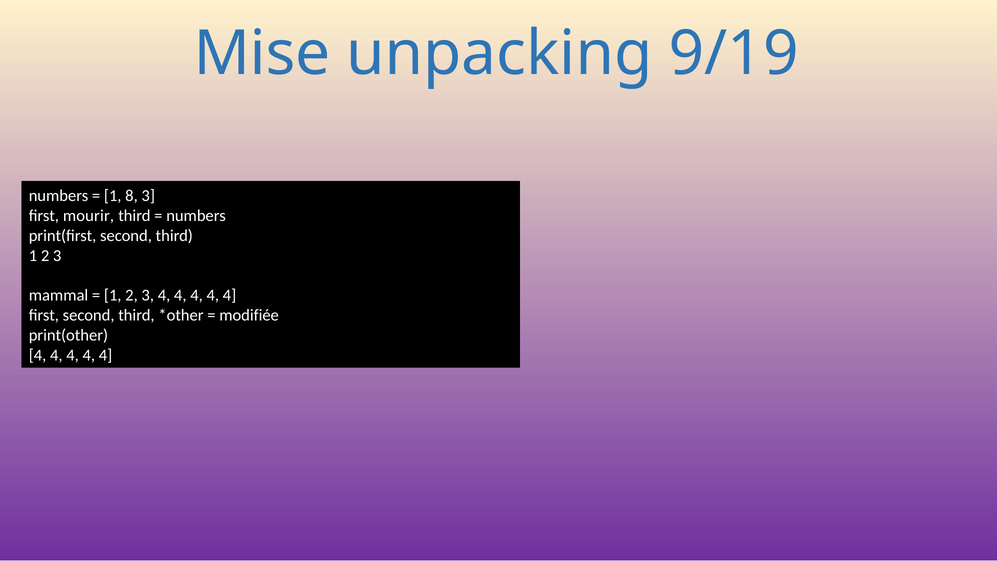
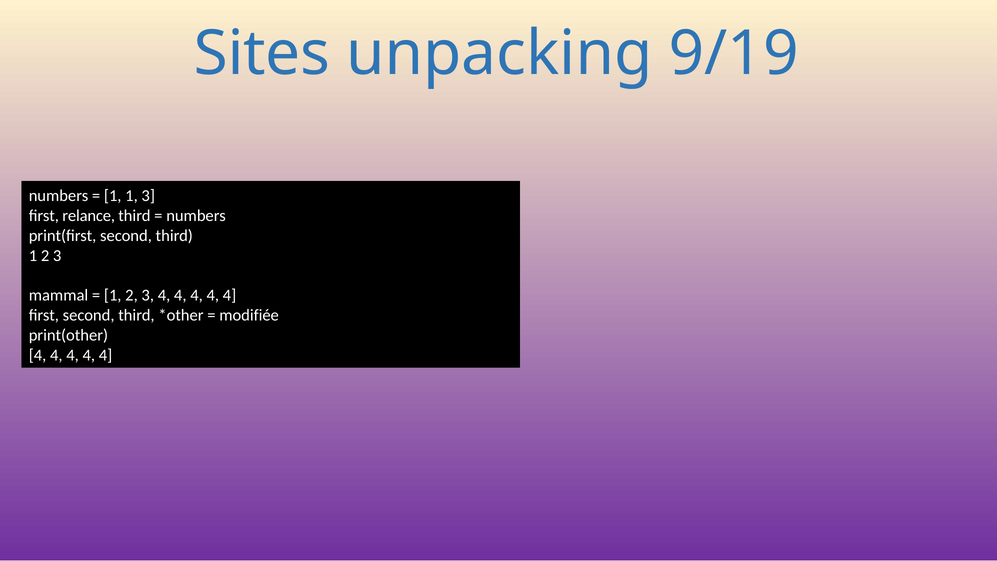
Mise: Mise -> Sites (262, 54)
1 8: 8 -> 1 (131, 196)
mourir: mourir -> relance (89, 216)
